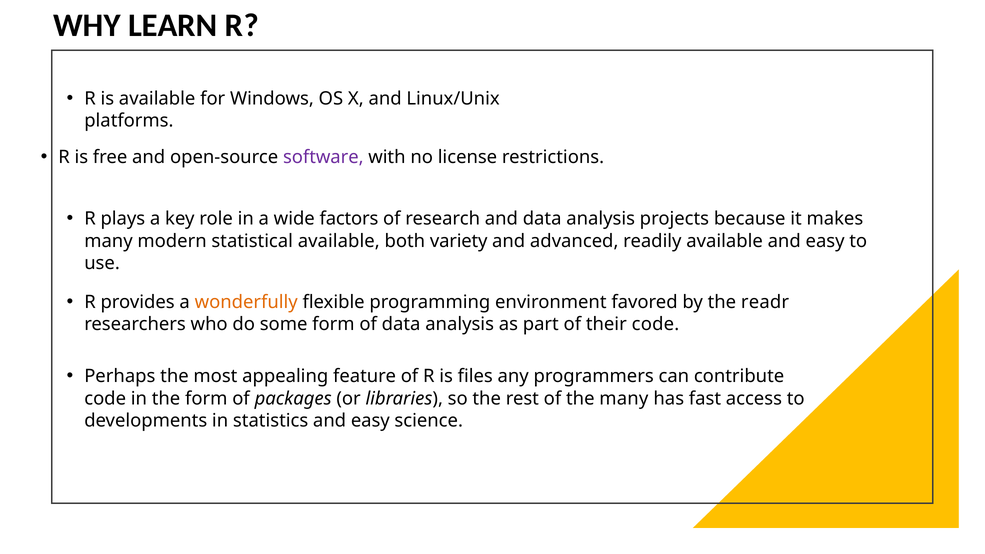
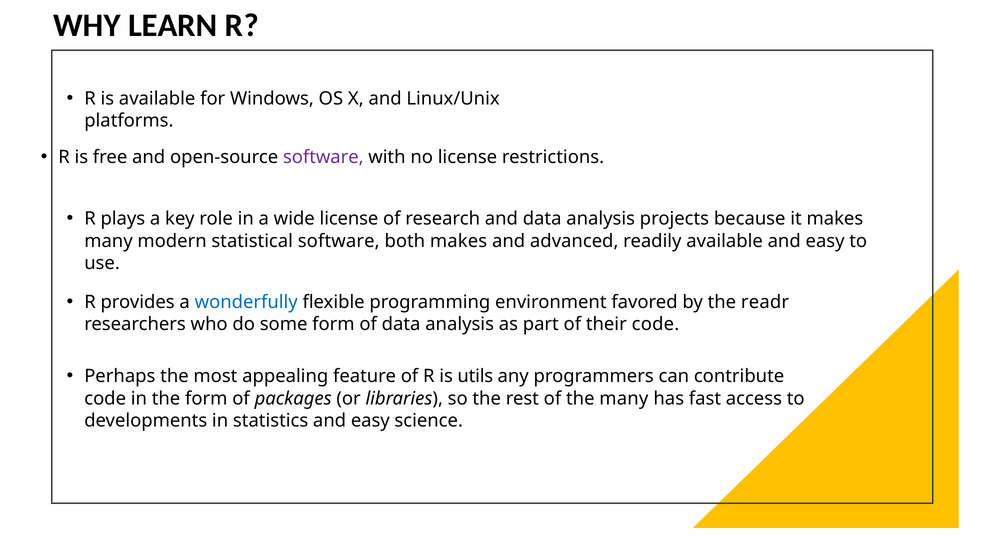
wide factors: factors -> license (349, 219)
statistical available: available -> software (339, 241)
both variety: variety -> makes (459, 241)
wonderfully colour: orange -> blue (246, 302)
files: files -> utils (475, 376)
